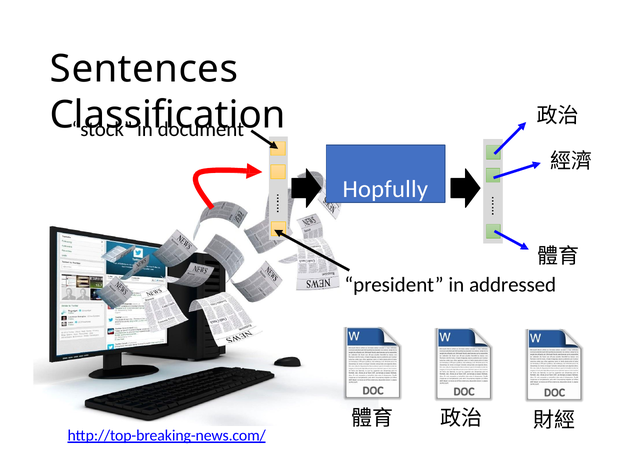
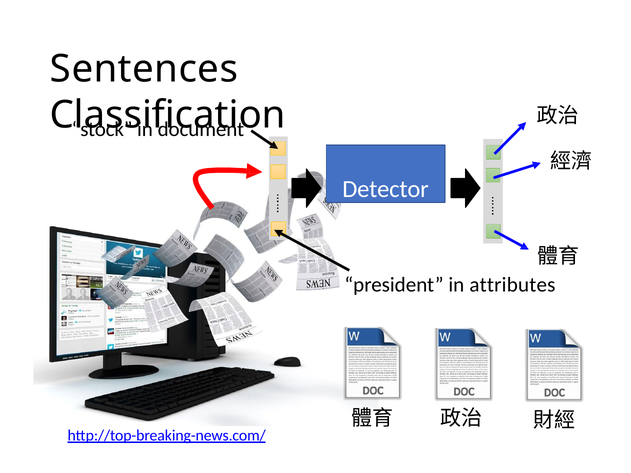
Hopfully: Hopfully -> Detector (385, 189)
addressed: addressed -> attributes (512, 285)
